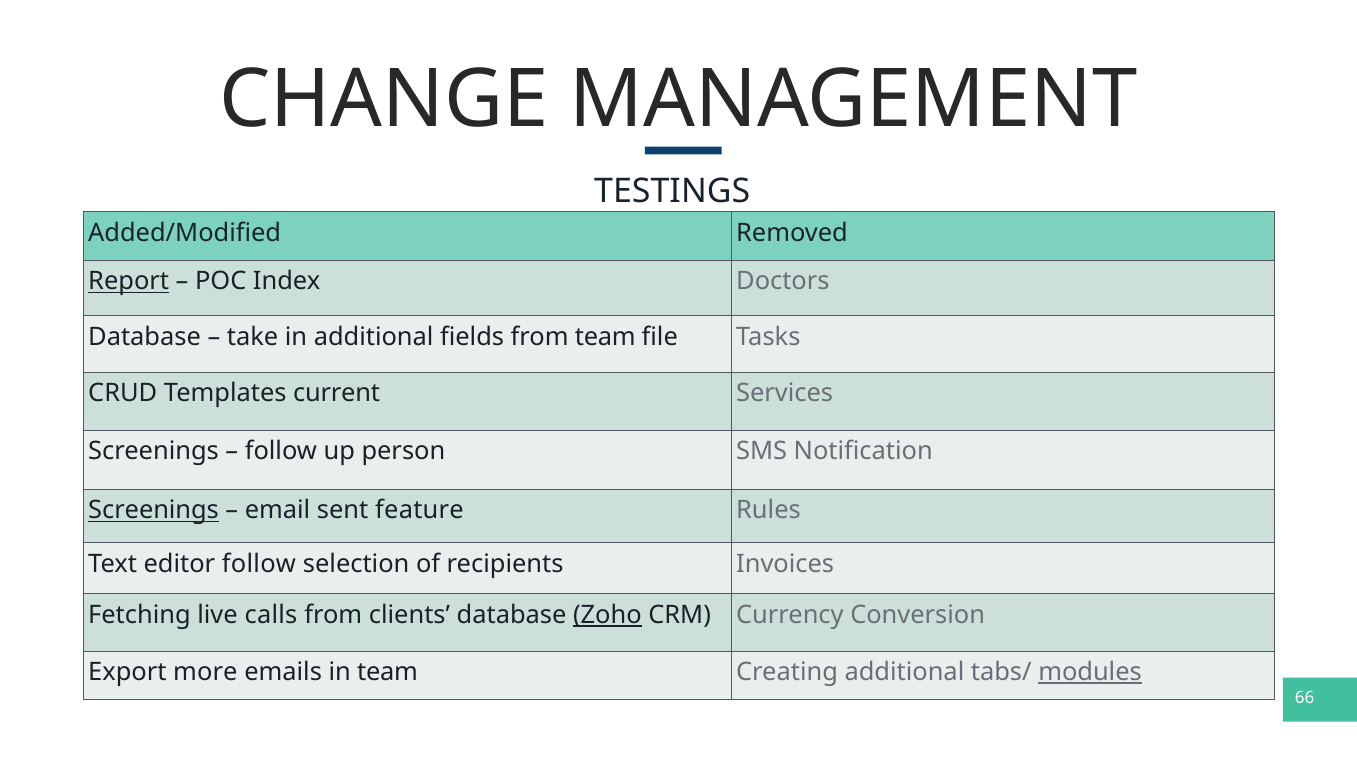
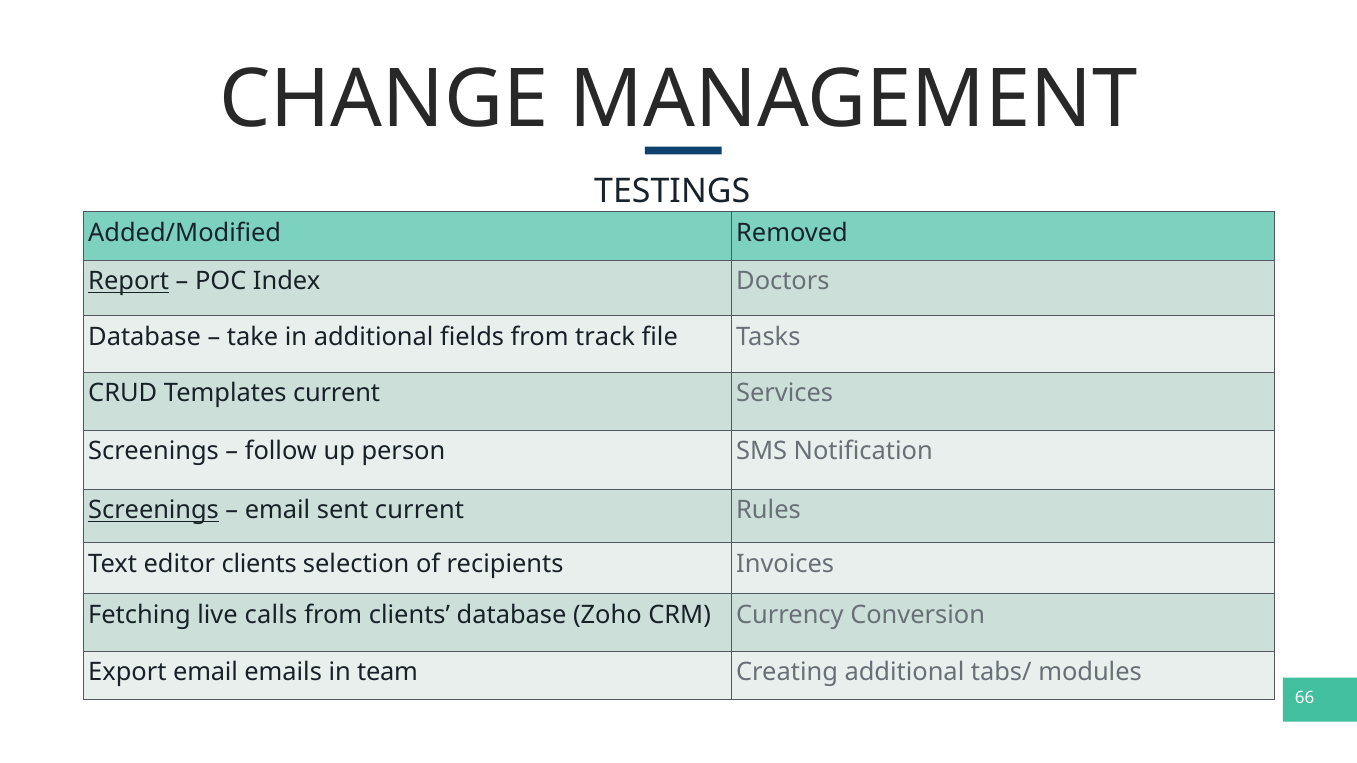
from team: team -> track (605, 337)
sent feature: feature -> current (420, 511)
editor follow: follow -> clients (259, 564)
Zoho underline: present -> none (607, 615)
Export more: more -> email (205, 672)
modules underline: present -> none (1090, 672)
